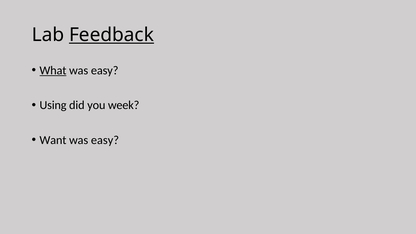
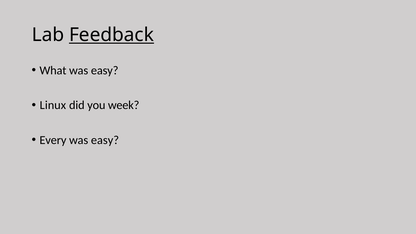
What underline: present -> none (53, 70)
Using: Using -> Linux (53, 105)
Want: Want -> Every (53, 140)
